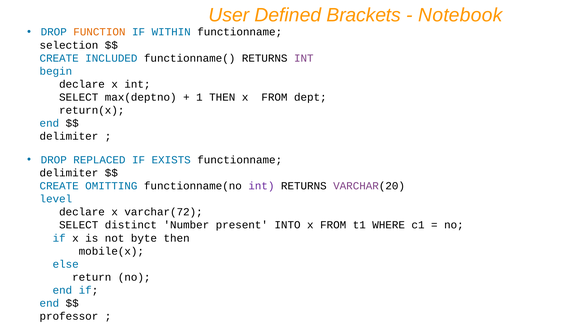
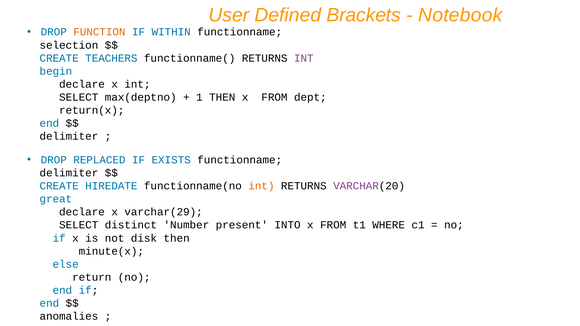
INCLUDED: INCLUDED -> TEACHERS (111, 58)
OMITTING: OMITTING -> HIREDATE (111, 186)
int colour: purple -> orange (261, 186)
level: level -> great (56, 199)
varchar(72: varchar(72 -> varchar(29 (164, 212)
byte: byte -> disk (144, 238)
mobile(x: mobile(x -> minute(x (111, 251)
professor: professor -> anomalies (69, 317)
